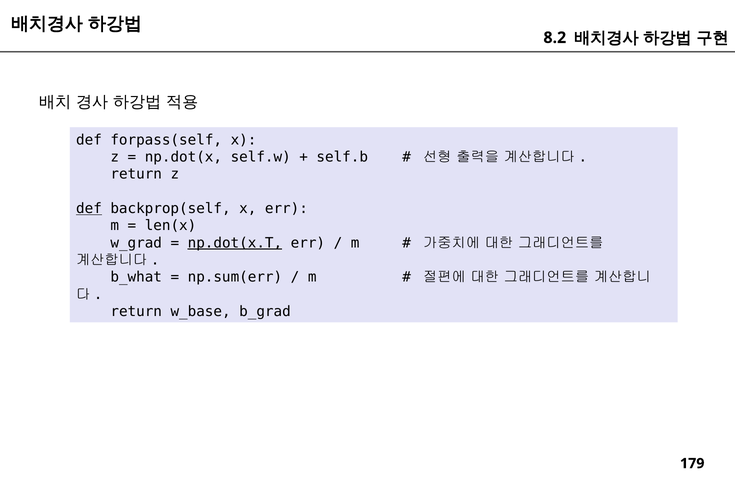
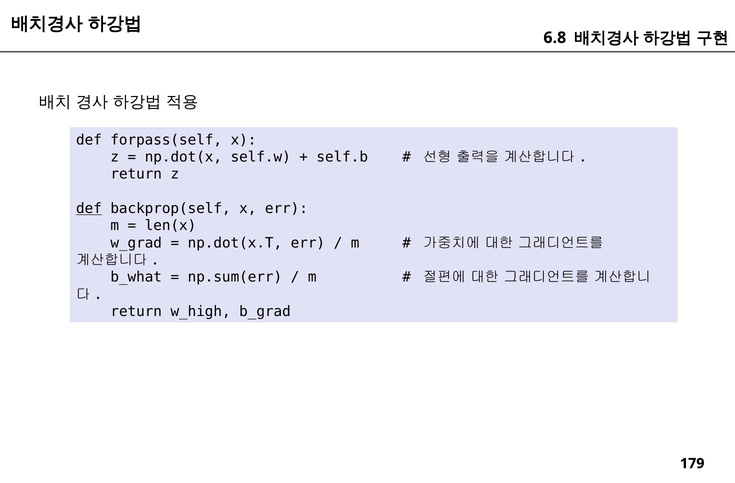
8.2: 8.2 -> 6.8 (555, 38)
np.dot(x.T underline: present -> none (235, 243)
w_base: w_base -> w_high (201, 311)
